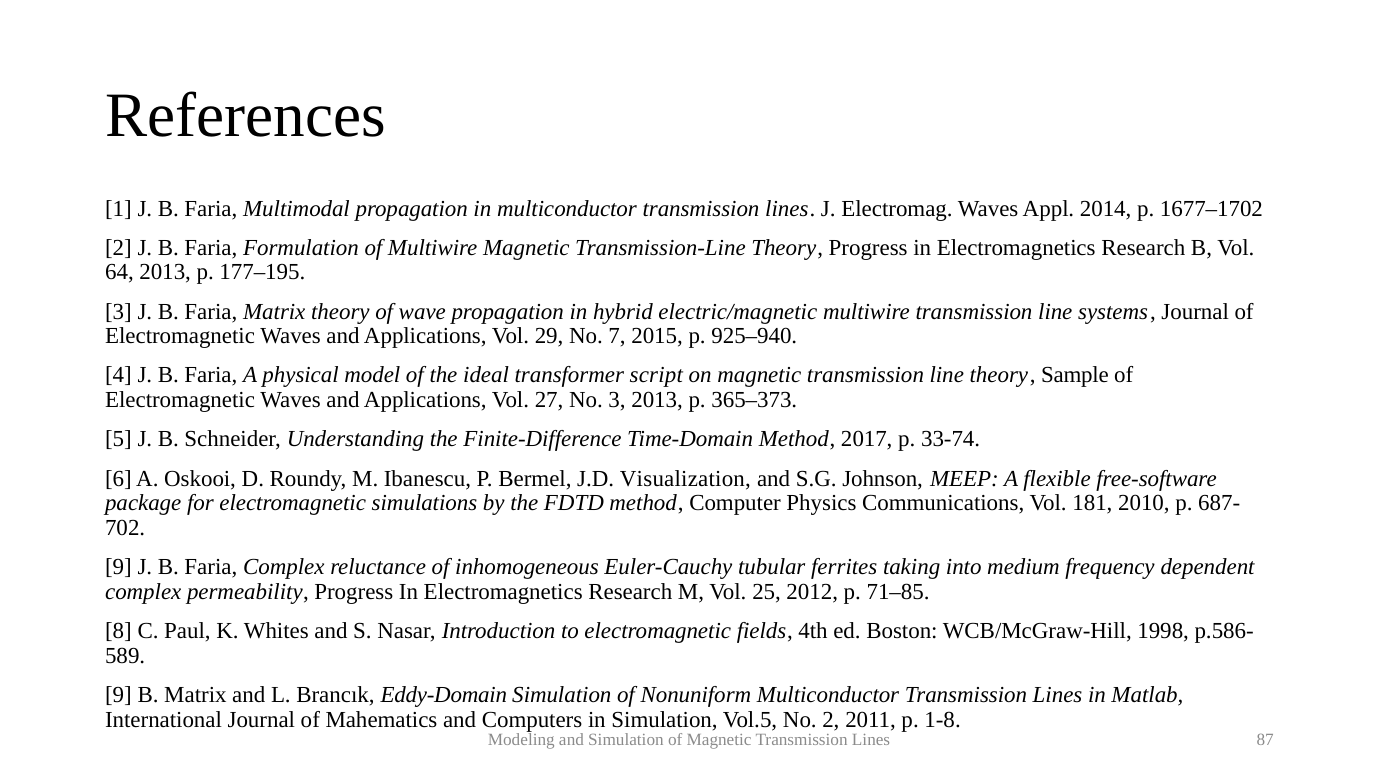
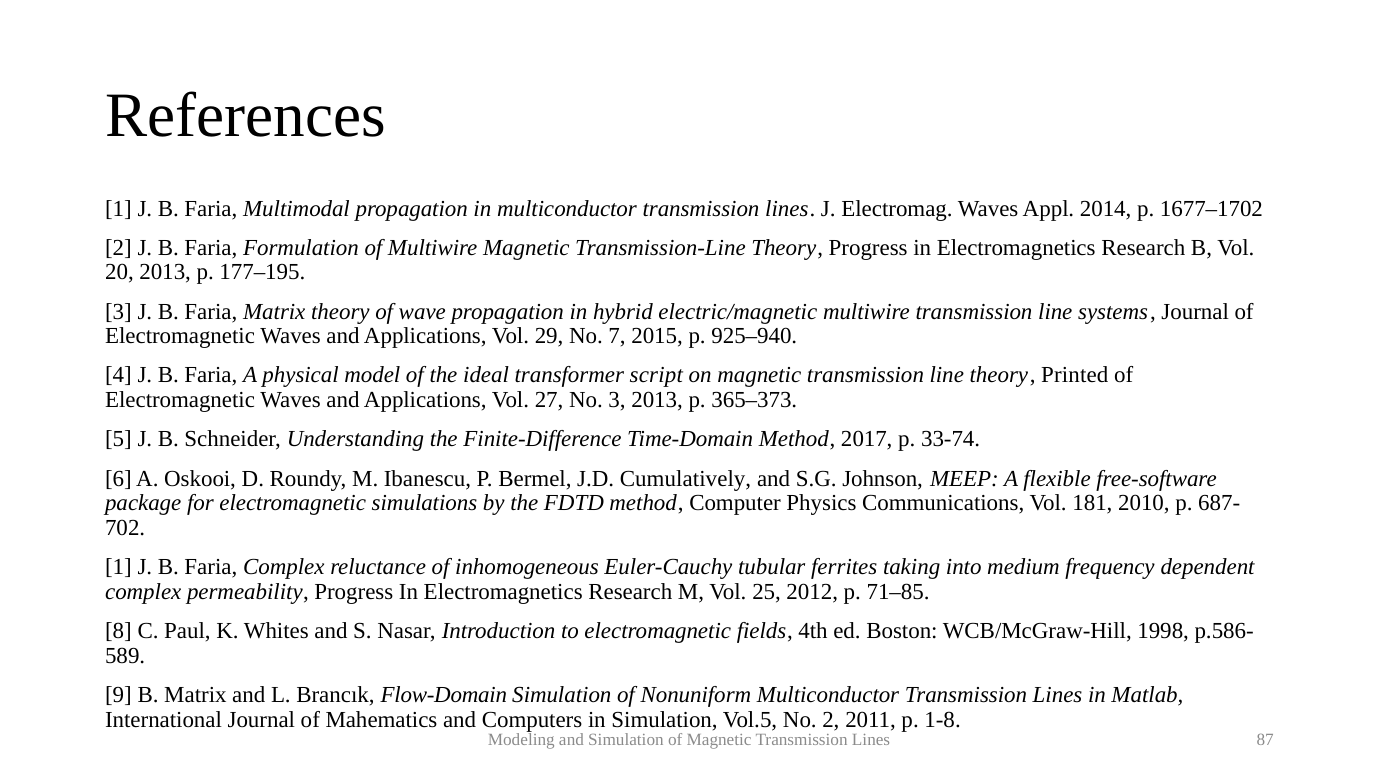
64: 64 -> 20 (119, 273)
Sample: Sample -> Printed (1075, 376)
Visualization: Visualization -> Cumulatively (686, 479)
9: 9 -> 1 (118, 568)
Eddy-Domain: Eddy-Domain -> Flow-Domain (444, 696)
